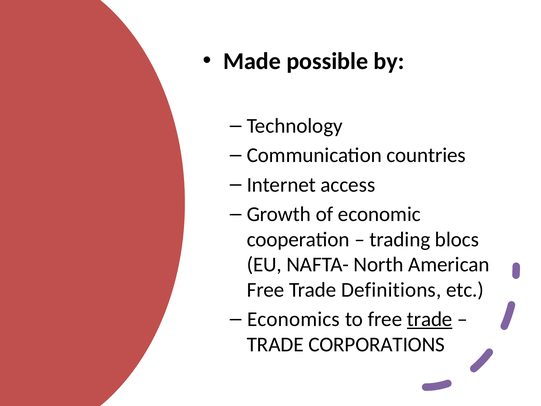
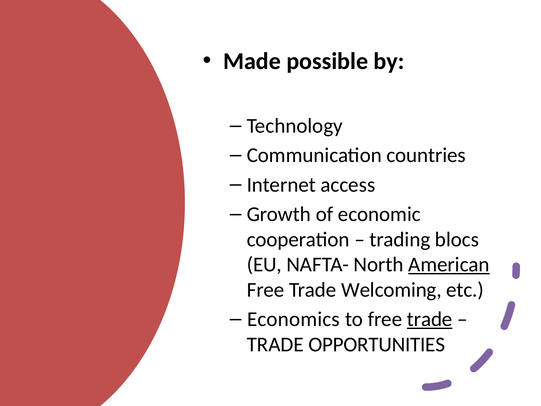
American underline: none -> present (449, 264)
Definitions: Definitions -> Welcoming (391, 290)
CORPORATIONS: CORPORATIONS -> OPPORTUNITIES (377, 344)
